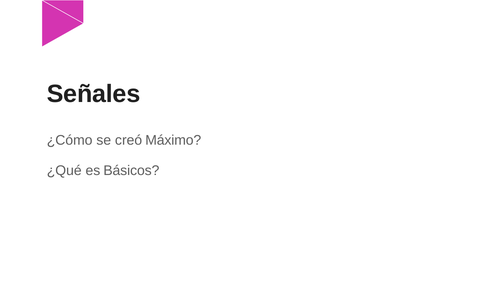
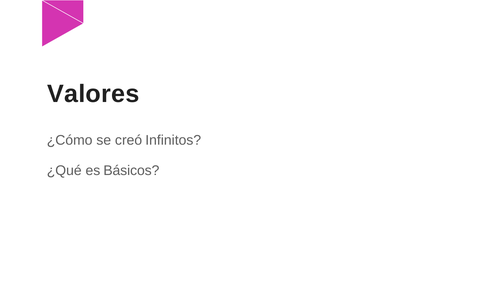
Señales: Señales -> Valores (93, 94)
Máximo: Máximo -> Infinitos (173, 141)
